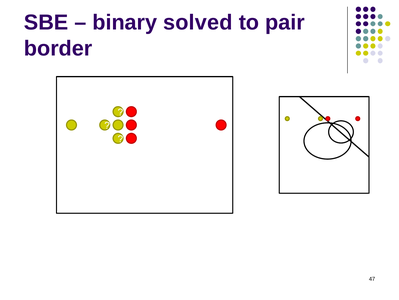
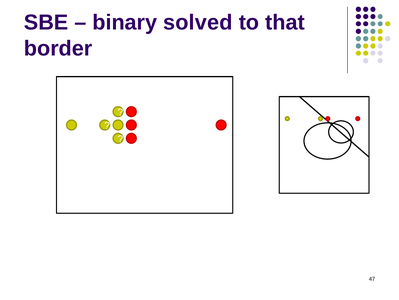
pair: pair -> that (285, 22)
